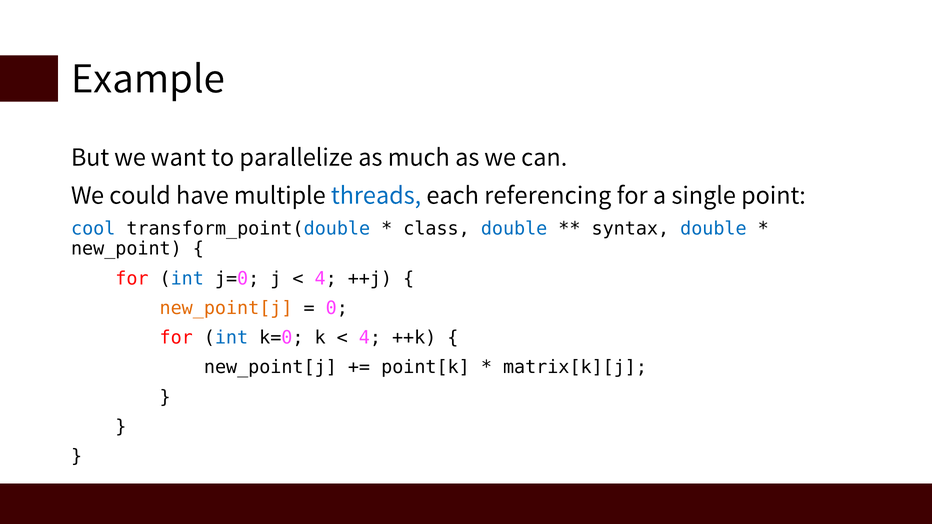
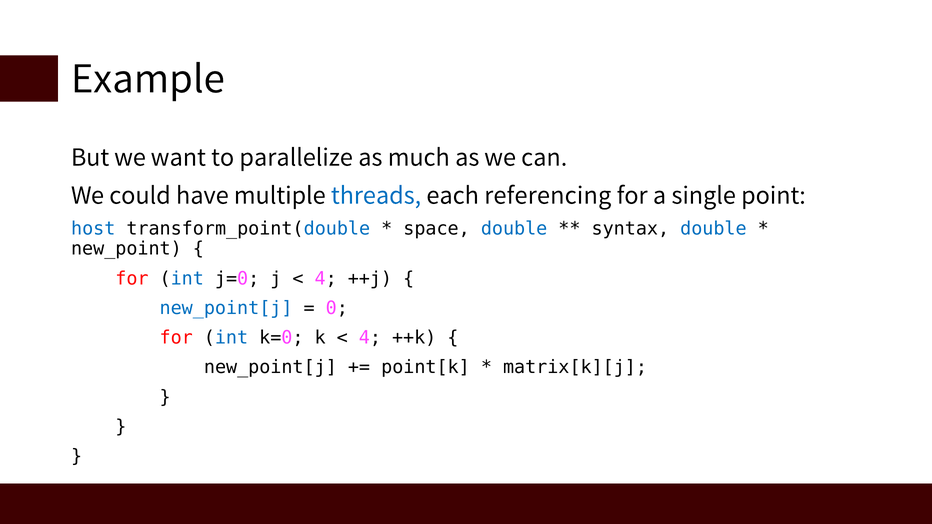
cool: cool -> host (93, 229)
class: class -> space (437, 229)
new_point[j colour: orange -> blue (226, 308)
